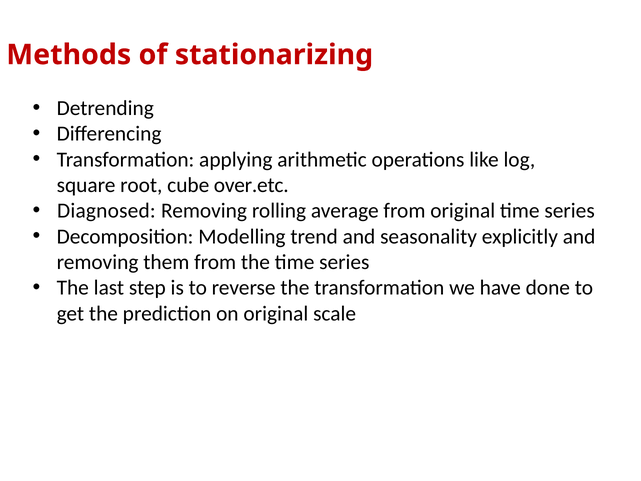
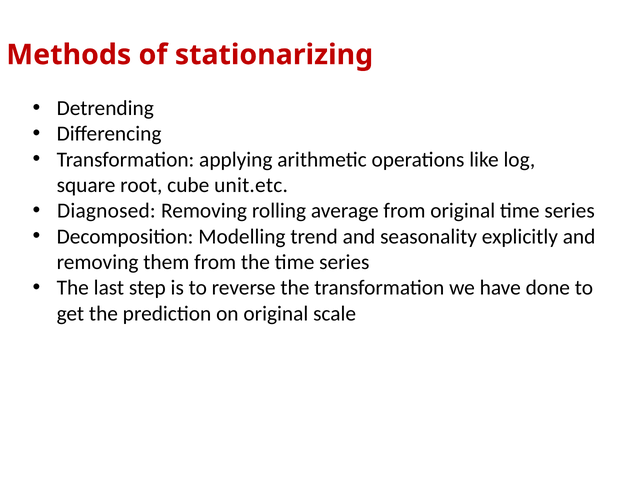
over.etc: over.etc -> unit.etc (251, 185)
